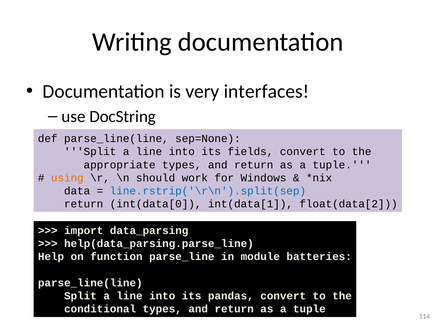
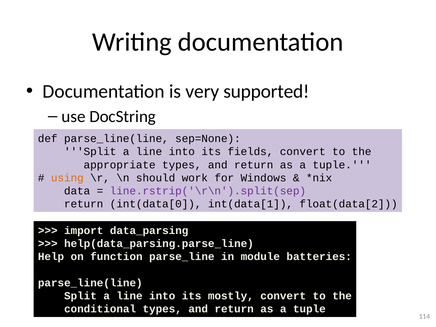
interfaces: interfaces -> supported (267, 91)
line.rstrip('\r\n').split(sep colour: blue -> purple (208, 191)
pandas: pandas -> mostly (231, 296)
